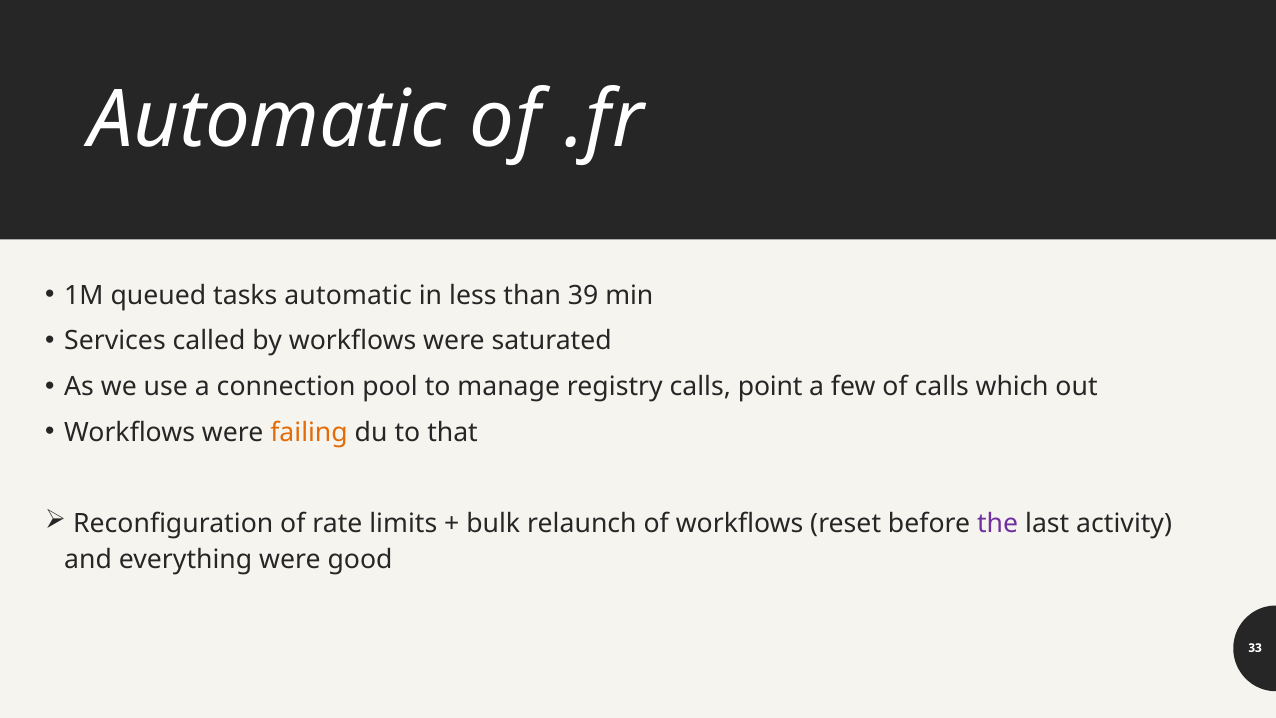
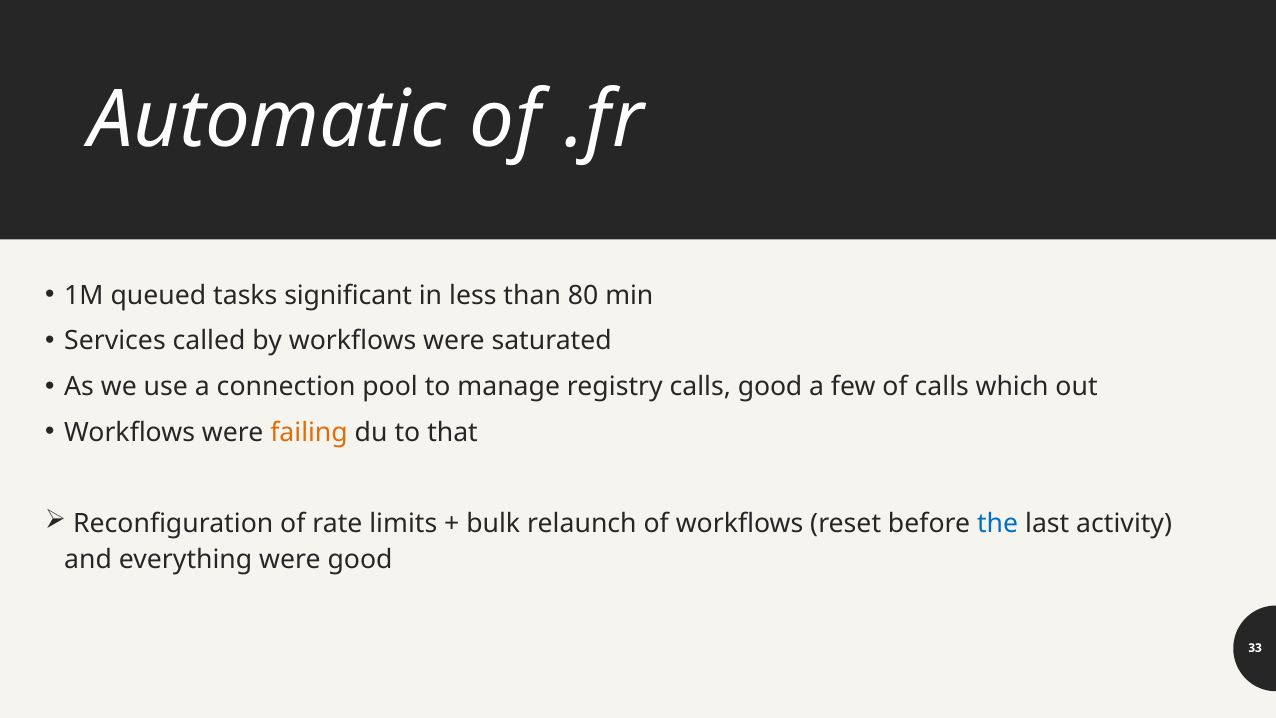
tasks automatic: automatic -> significant (348, 295)
39: 39 -> 80 (583, 295)
calls point: point -> good (770, 387)
the colour: purple -> blue (998, 524)
